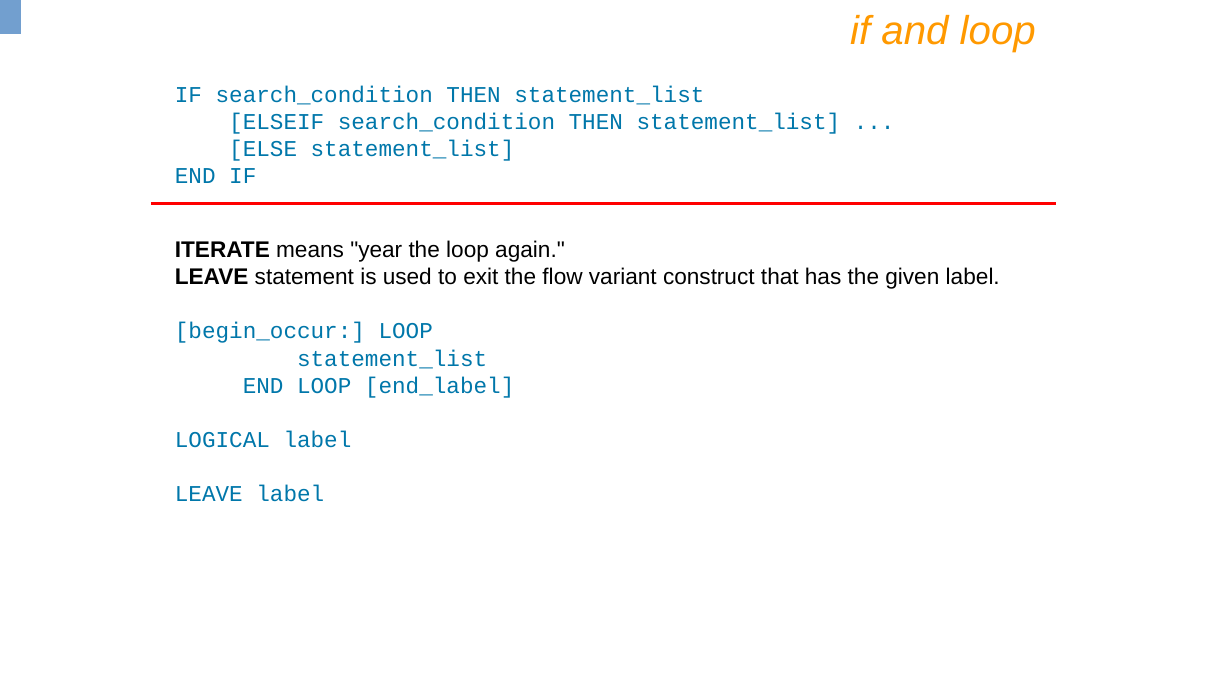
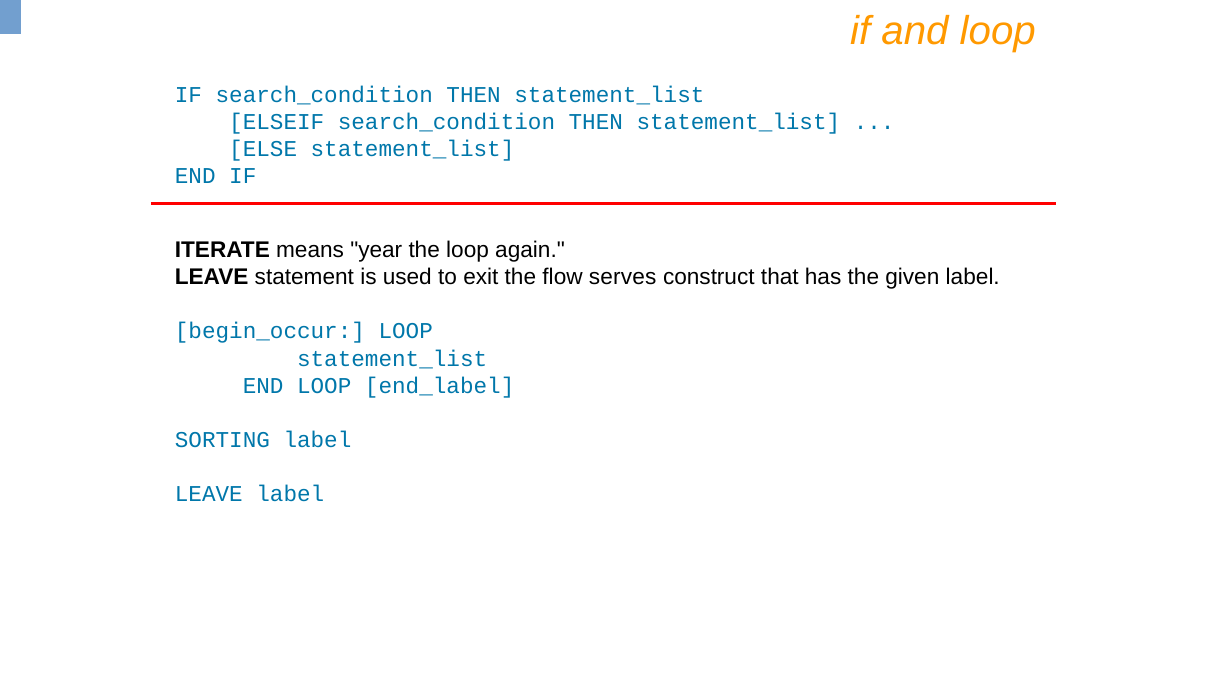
variant: variant -> serves (623, 277)
LOGICAL: LOGICAL -> SORTING (222, 440)
